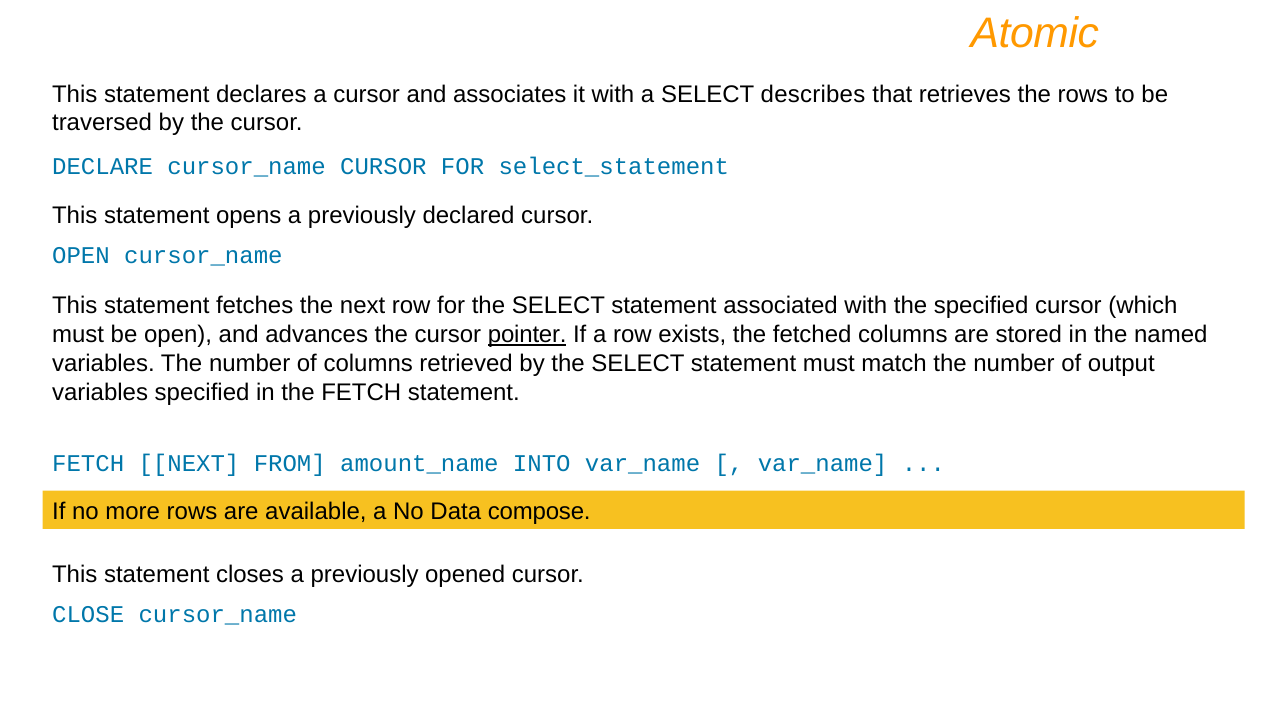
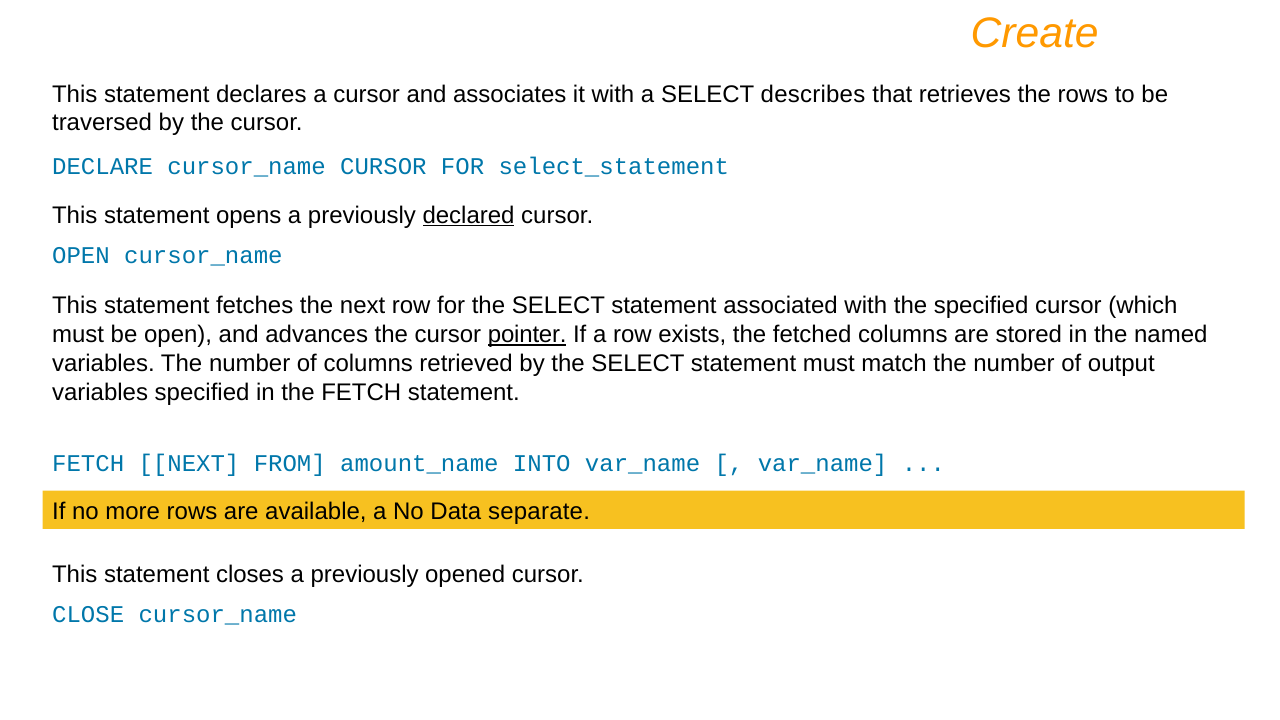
Atomic: Atomic -> Create (1035, 33)
declared underline: none -> present (469, 215)
compose: compose -> separate (539, 511)
